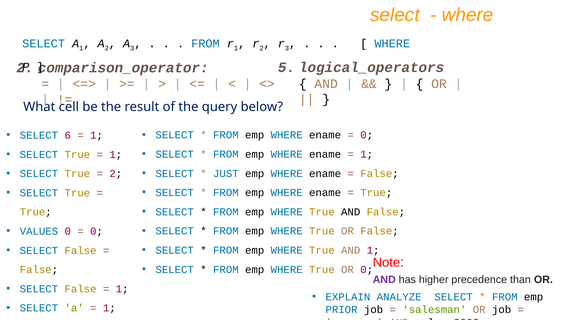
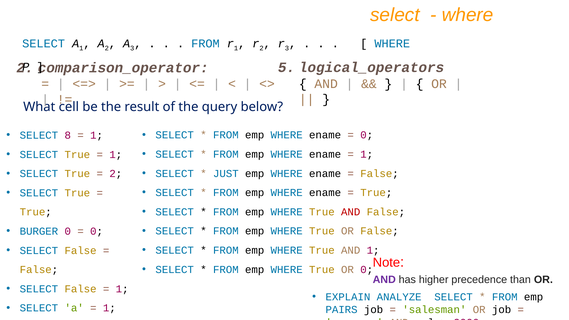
6: 6 -> 8 (68, 135)
AND colour: black -> red (351, 212)
VALUES: VALUES -> BURGER (39, 231)
PRIOR: PRIOR -> PAIRS (342, 310)
